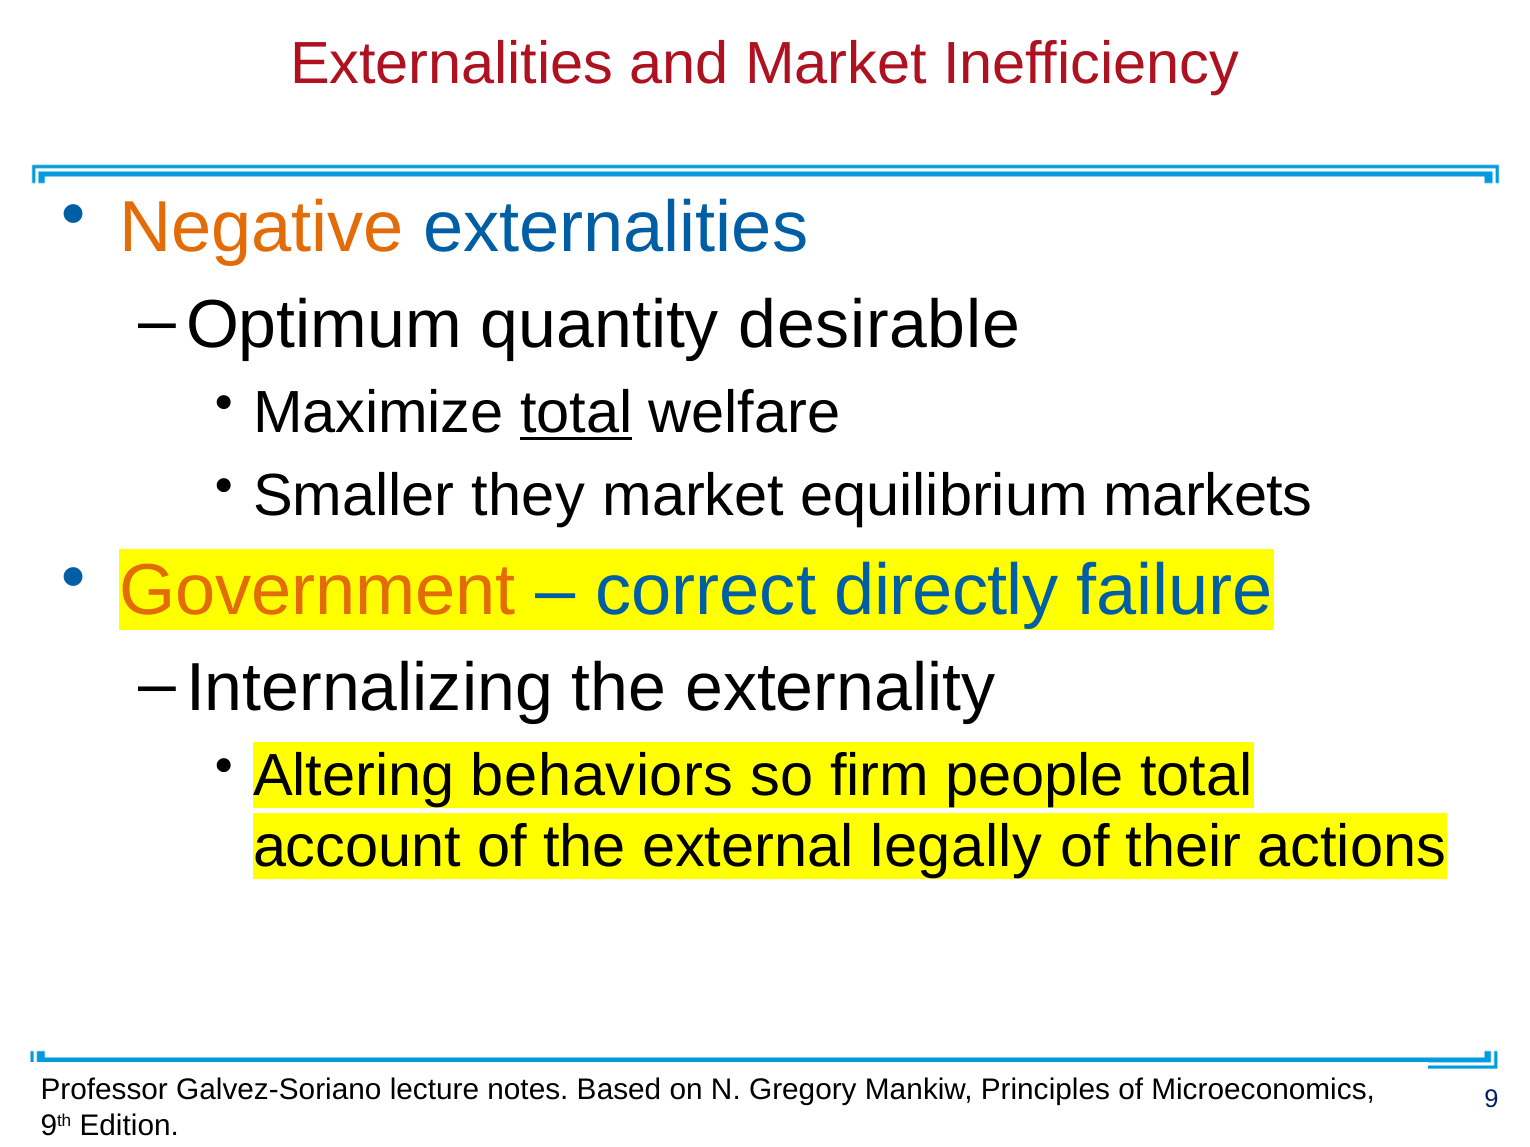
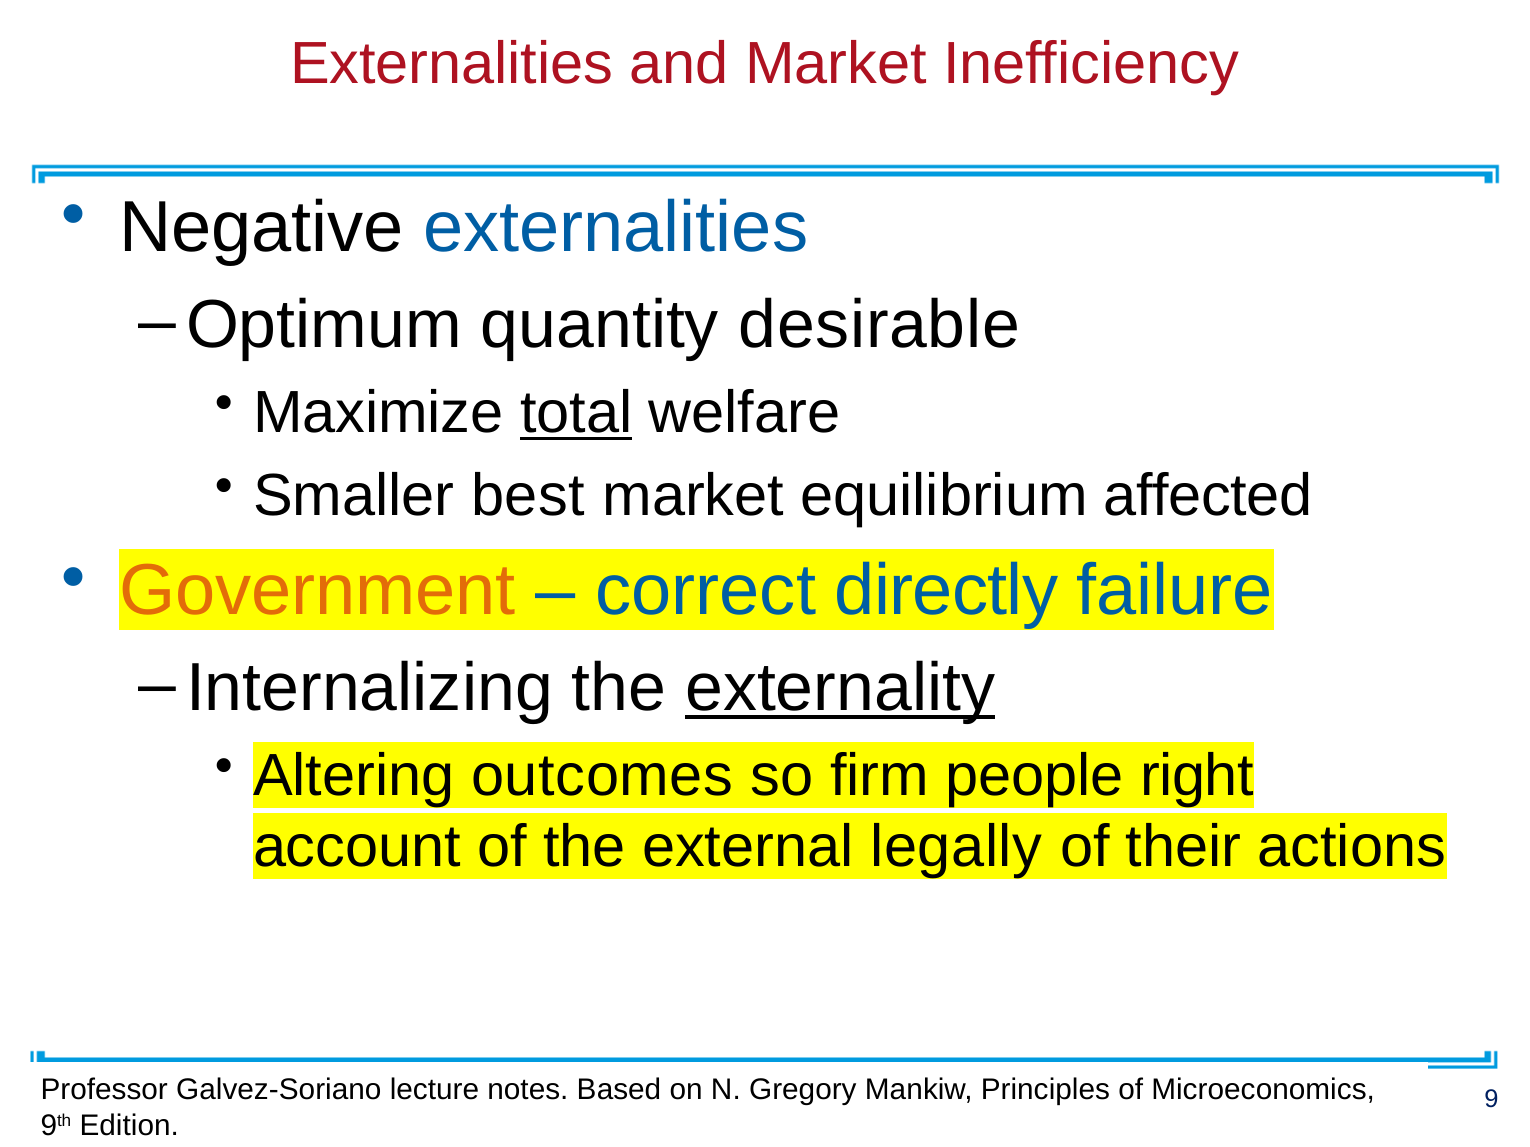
Negative colour: orange -> black (261, 228)
they: they -> best (528, 496)
markets: markets -> affected (1208, 496)
externality underline: none -> present (840, 688)
behaviors: behaviors -> outcomes (602, 776)
people total: total -> right (1197, 776)
